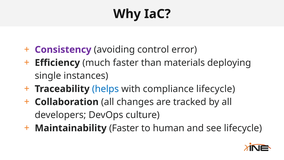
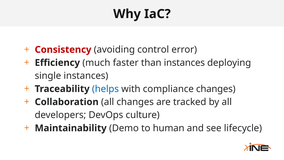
Consistency colour: purple -> red (63, 50)
than materials: materials -> instances (184, 63)
compliance lifecycle: lifecycle -> changes (216, 89)
Maintainability Faster: Faster -> Demo (124, 128)
